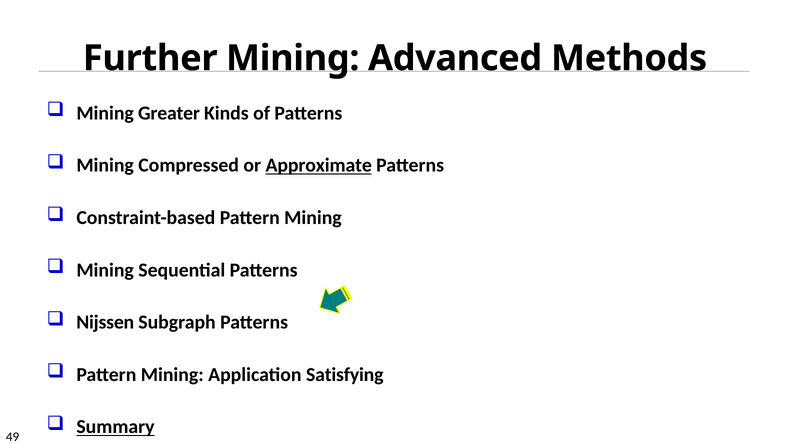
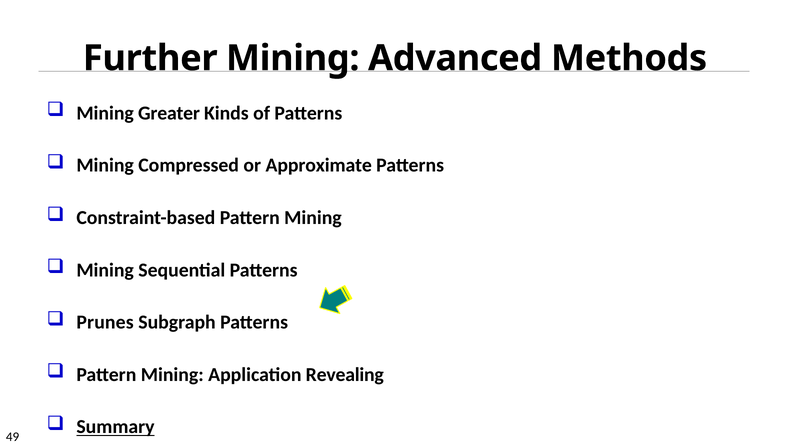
Approximate underline: present -> none (319, 166)
Nijssen: Nijssen -> Prunes (105, 323)
Satisfying: Satisfying -> Revealing (345, 375)
